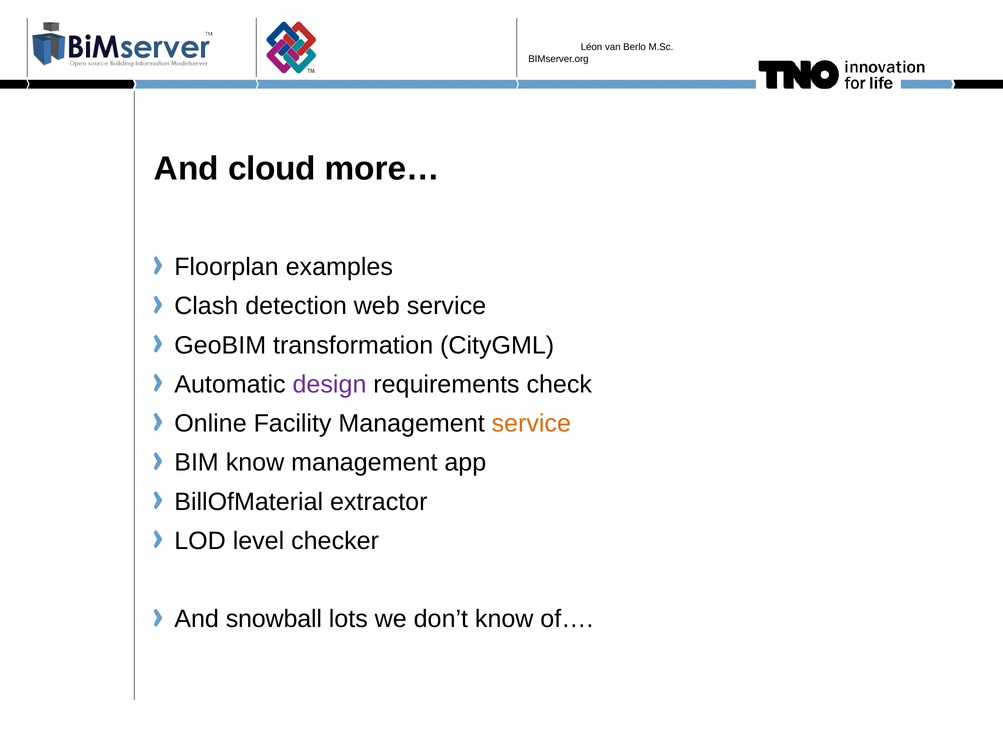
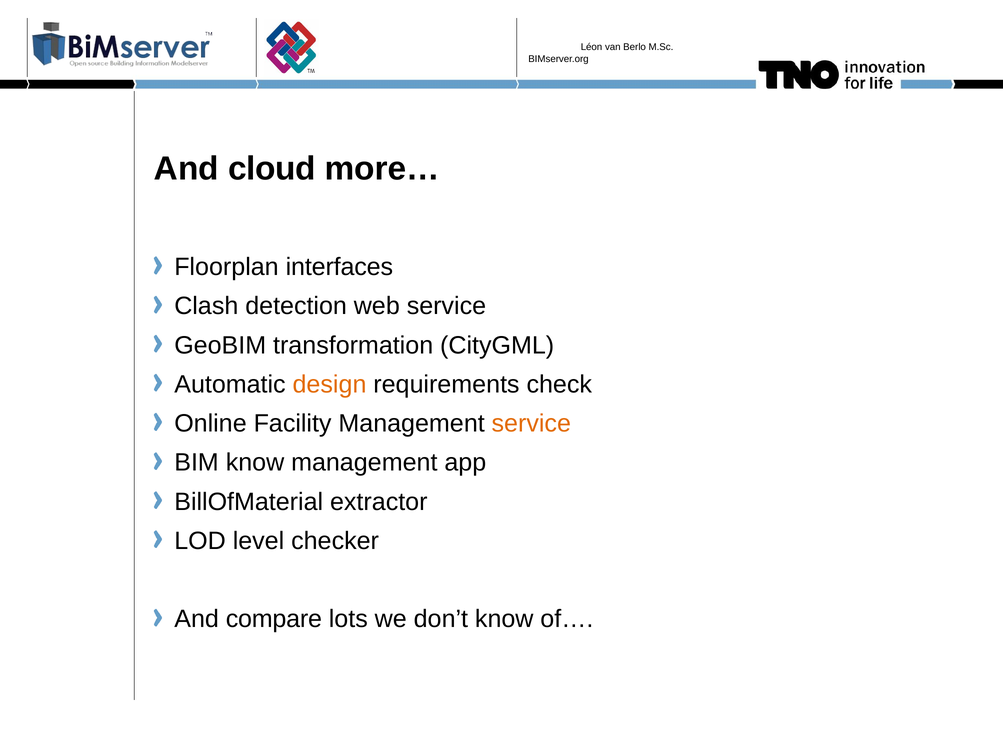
examples: examples -> interfaces (339, 267)
design colour: purple -> orange (329, 385)
snowball: snowball -> compare (274, 619)
